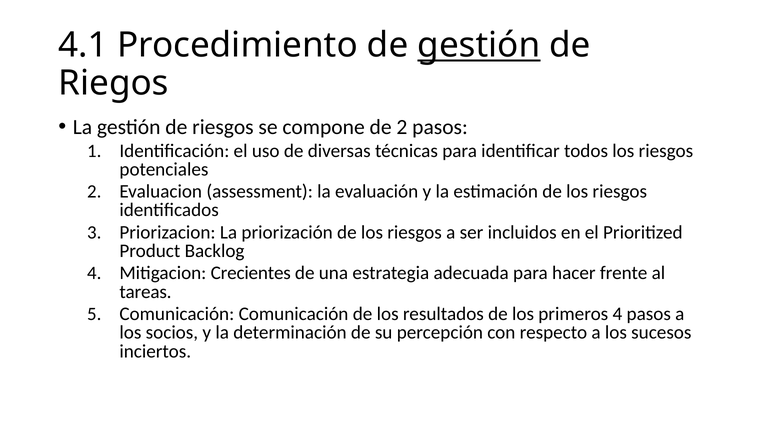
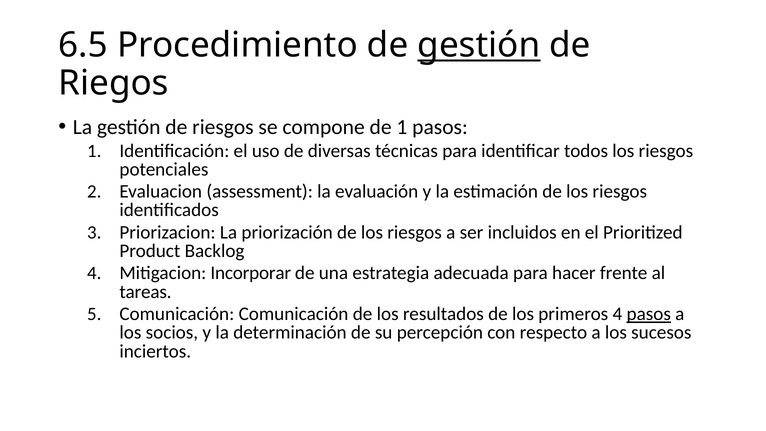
4.1: 4.1 -> 6.5 (83, 45)
de 2: 2 -> 1 (402, 127)
Crecientes: Crecientes -> Incorporar (251, 273)
pasos underline: none -> present (649, 314)
